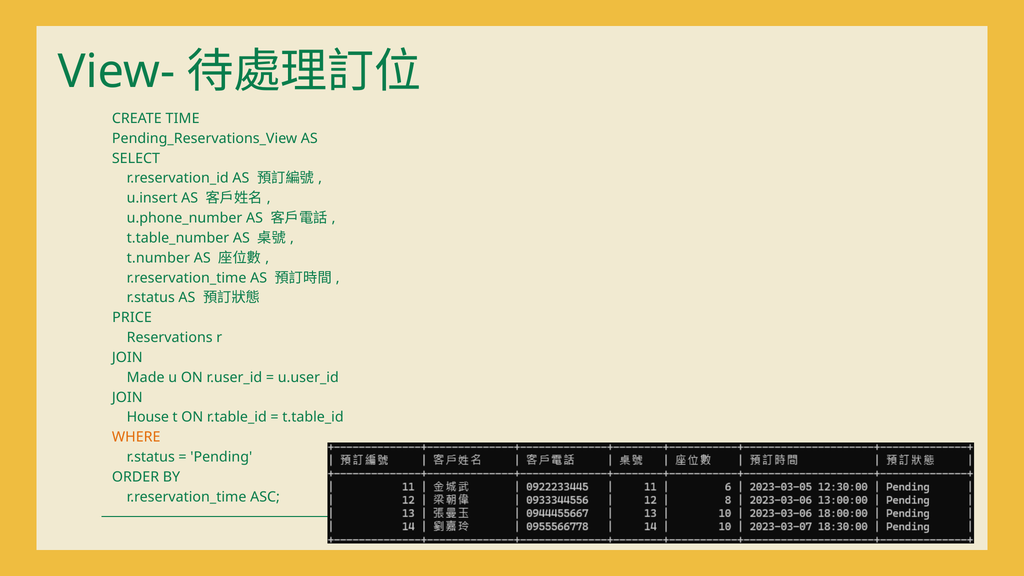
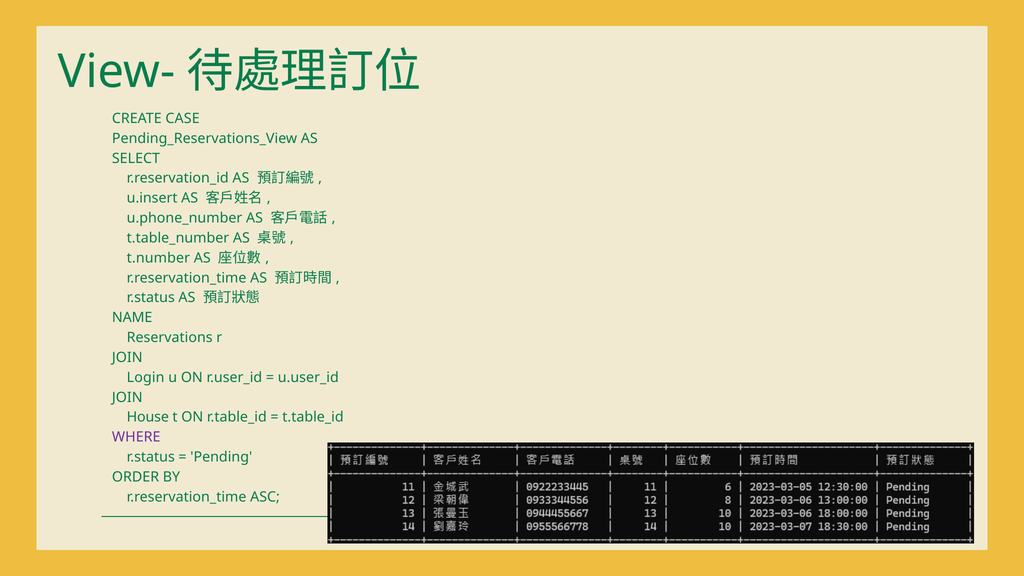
TIME: TIME -> CASE (183, 119)
PRICE: PRICE -> NAME (132, 318)
Made: Made -> Login (146, 377)
WHERE colour: orange -> purple (136, 437)
